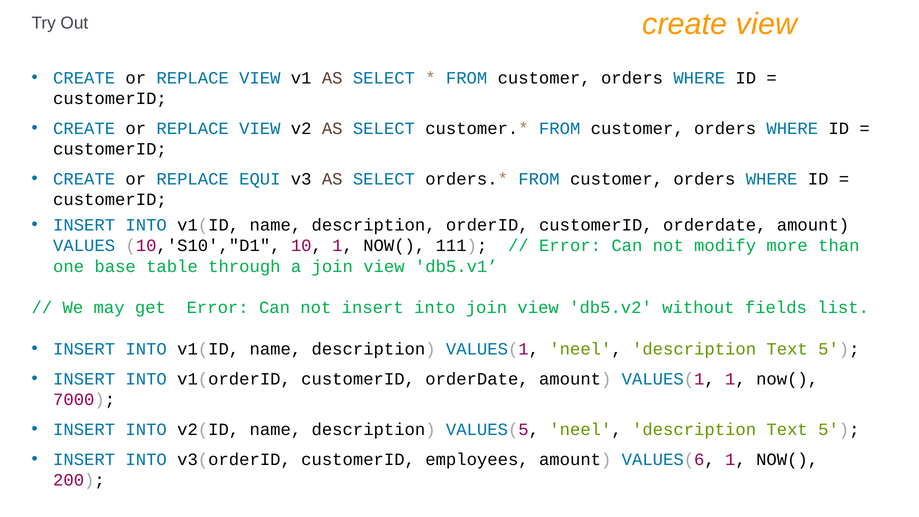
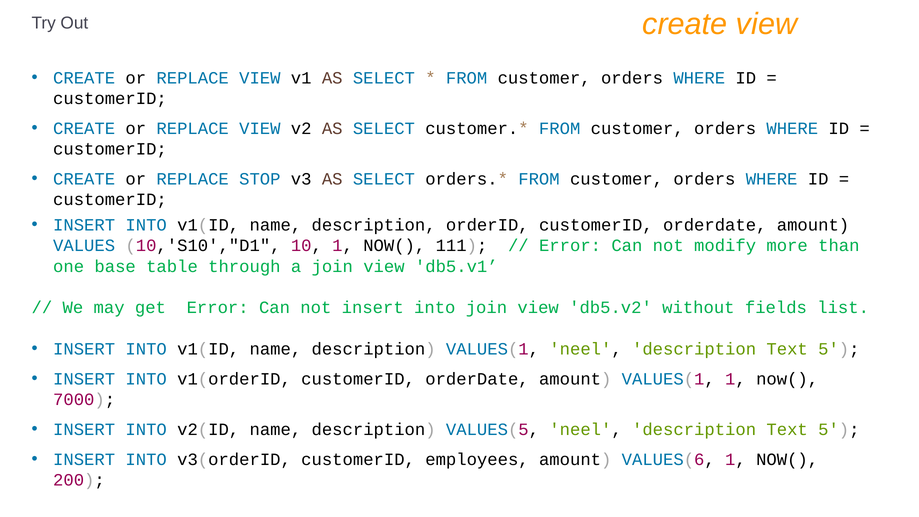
EQUI: EQUI -> STOP (260, 179)
